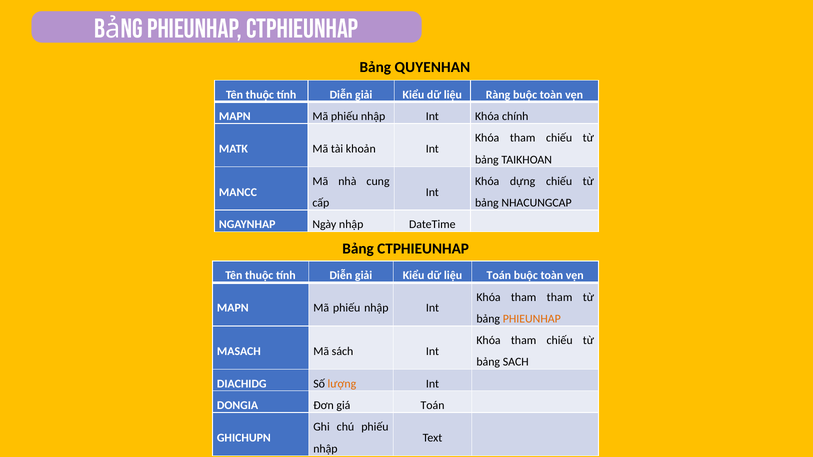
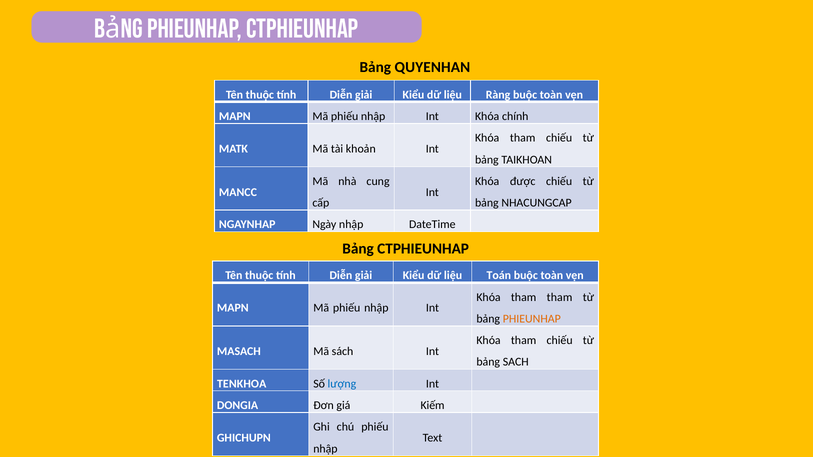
dựng: dựng -> được (523, 181)
DIACHIDG: DIACHIDG -> TENKHOA (242, 384)
lượng colour: orange -> blue (342, 384)
giá Toán: Toán -> Kiếm (433, 406)
